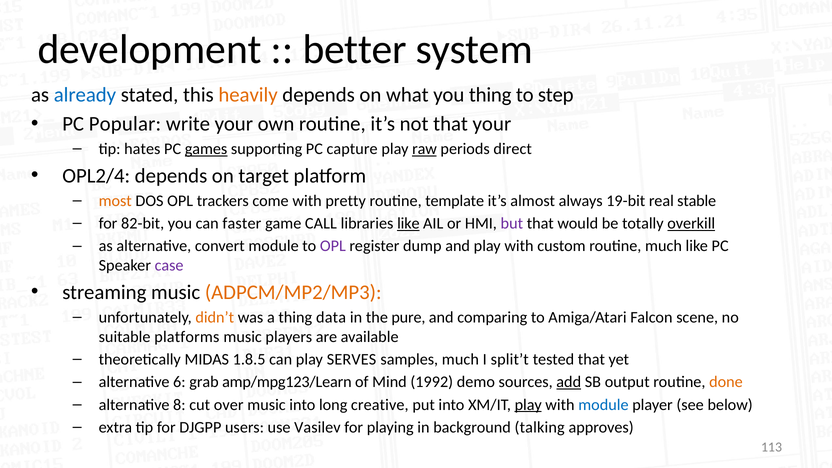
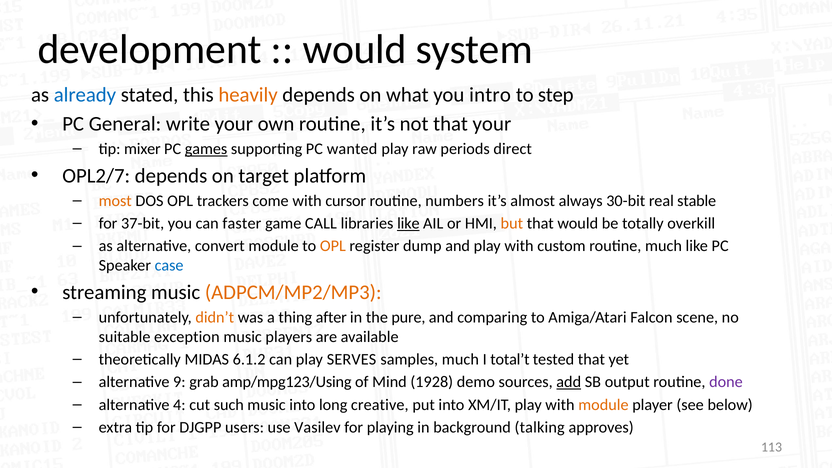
better: better -> would (355, 50)
you thing: thing -> intro (490, 95)
Popular: Popular -> General (125, 124)
hates: hates -> mixer (142, 149)
capture: capture -> wanted (352, 149)
raw underline: present -> none (424, 149)
OPL2/4: OPL2/4 -> OPL2/7 (96, 176)
pretty: pretty -> cursor (346, 201)
template: template -> numbers (455, 201)
19-bit: 19-bit -> 30-bit (626, 201)
82-bit: 82-bit -> 37-bit (143, 223)
but colour: purple -> orange (512, 223)
overkill underline: present -> none (691, 223)
OPL colour: purple -> orange (333, 246)
case colour: purple -> blue (169, 266)
data: data -> after (331, 317)
platforms: platforms -> exception (187, 337)
1.8.5: 1.8.5 -> 6.1.2 (249, 359)
split’t: split’t -> total’t (510, 359)
6: 6 -> 9 (179, 382)
amp/mpg123/Learn: amp/mpg123/Learn -> amp/mpg123/Using (287, 382)
1992: 1992 -> 1928 (432, 382)
done colour: orange -> purple (726, 382)
8: 8 -> 4 (179, 405)
over: over -> such (229, 405)
play underline: present -> none (528, 405)
module colour: blue -> orange (603, 405)
